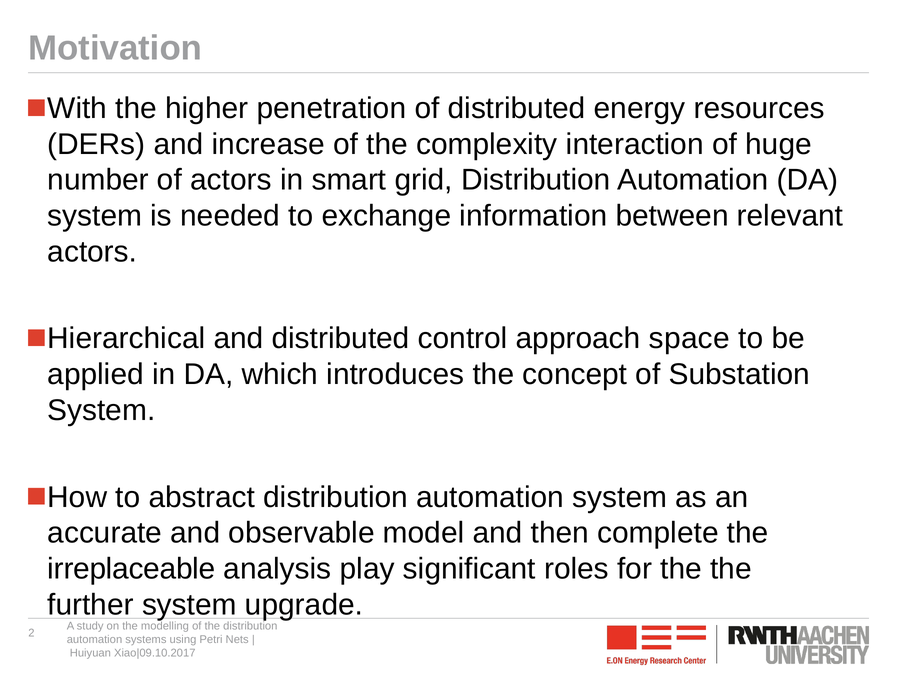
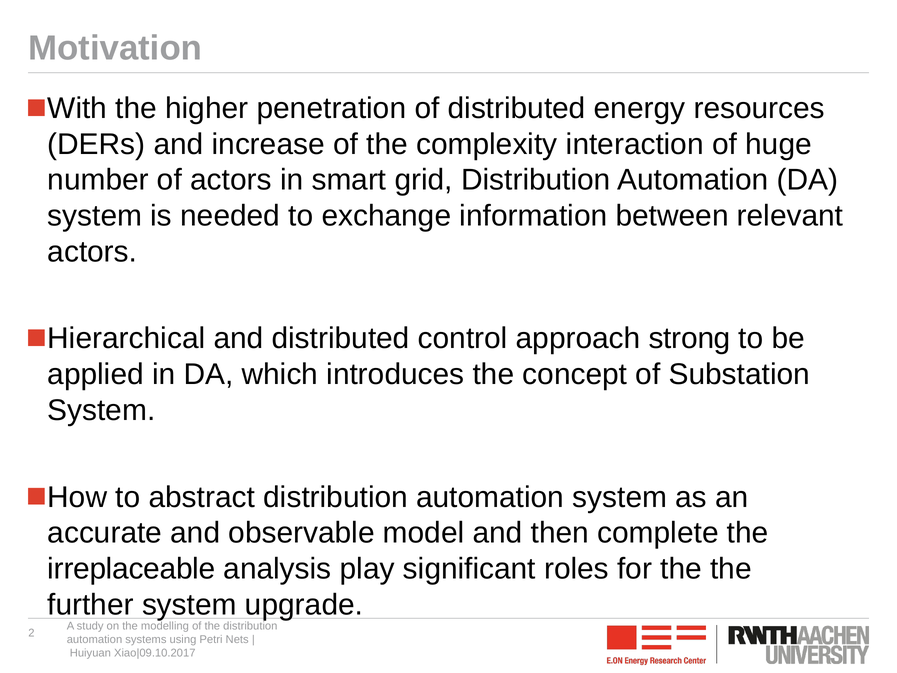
space: space -> strong (690, 338)
